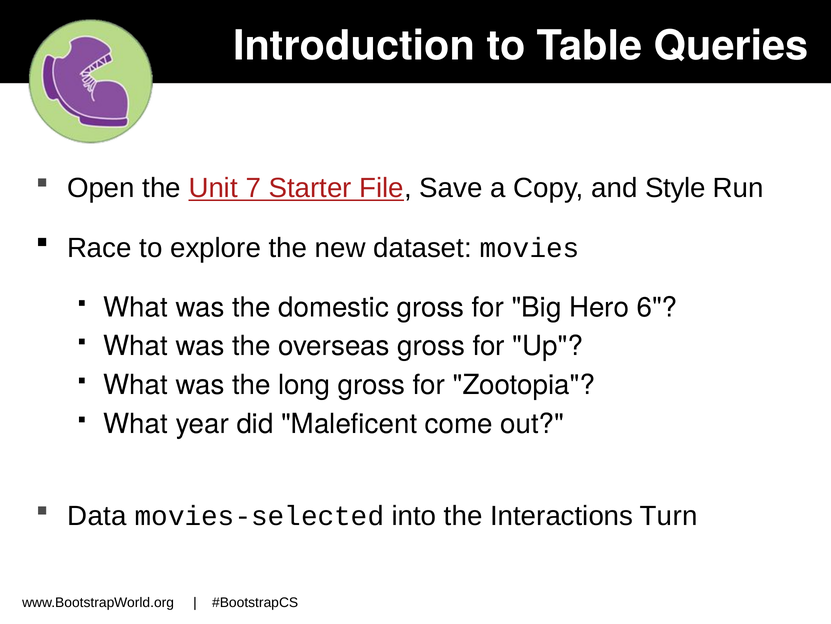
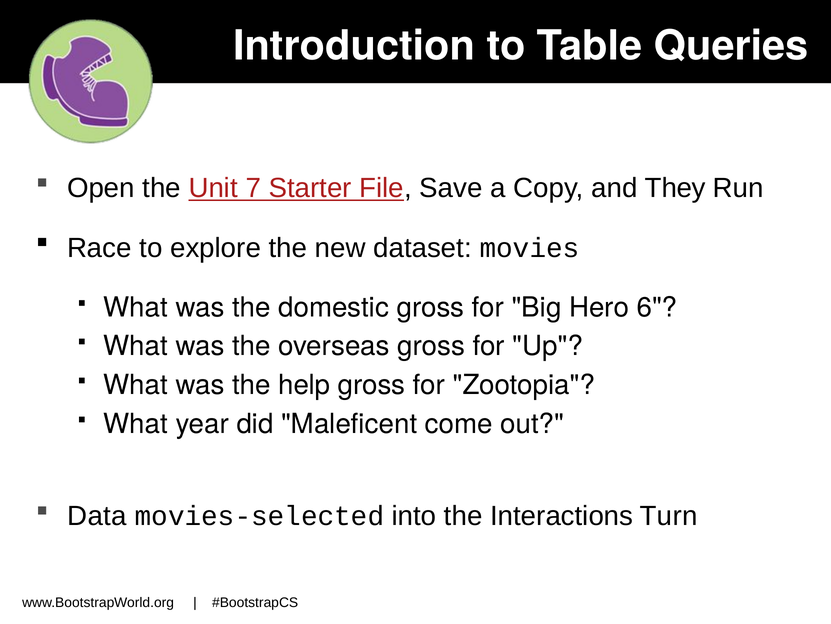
Style: Style -> They (675, 188)
long: long -> help (304, 385)
